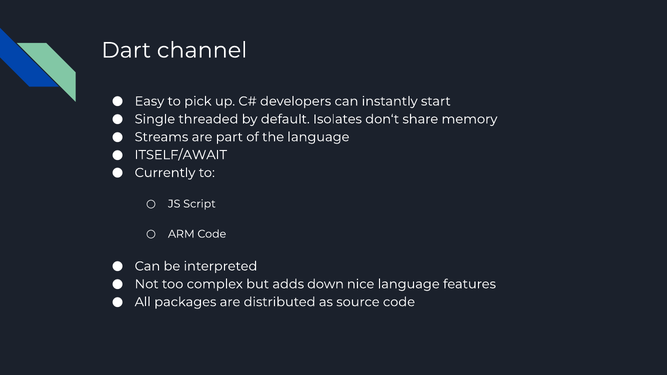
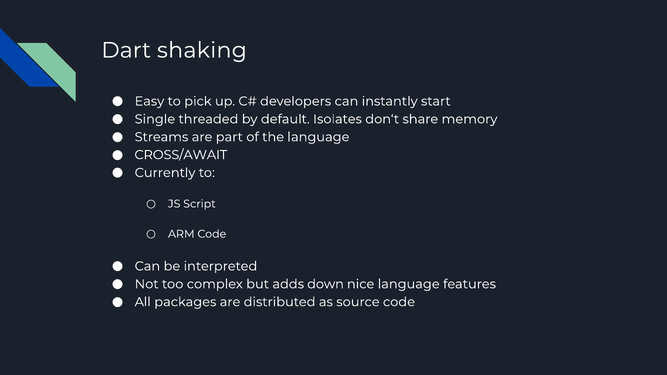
channel: channel -> shaking (202, 50)
ITSELF/AWAIT: ITSELF/AWAIT -> CROSS/AWAIT (181, 155)
